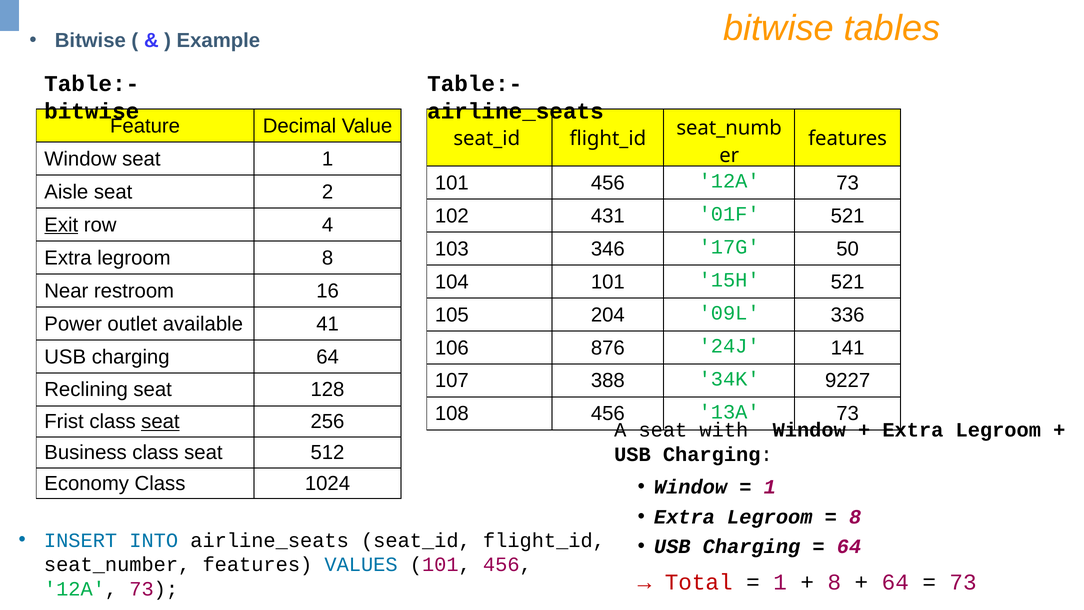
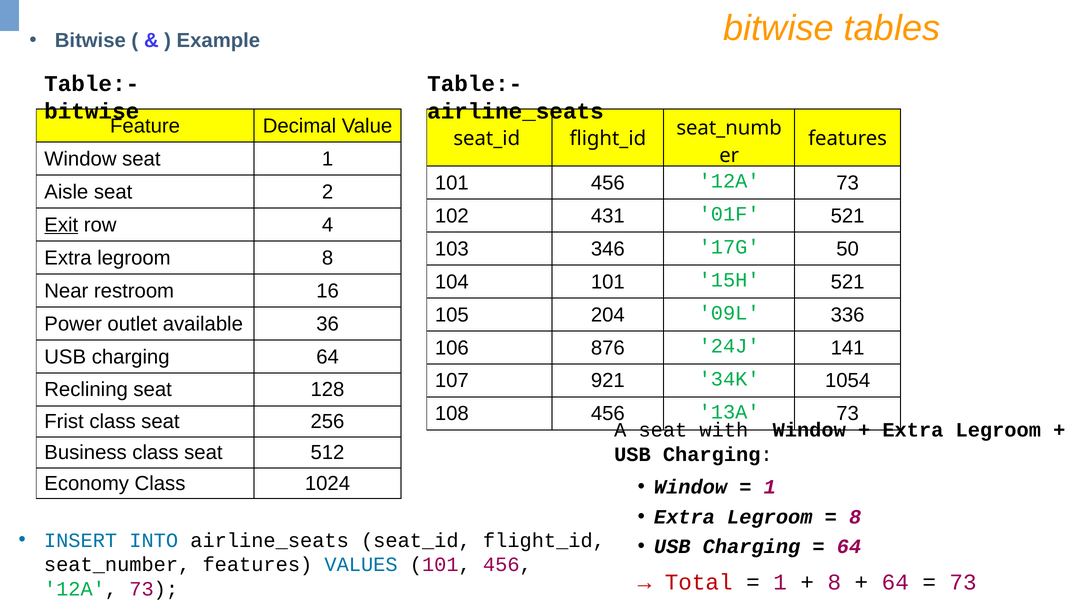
41: 41 -> 36 (328, 324)
388: 388 -> 921 (608, 381)
9227: 9227 -> 1054 (848, 381)
seat underline: present -> none (160, 422)
